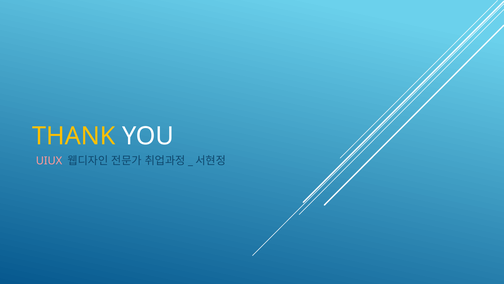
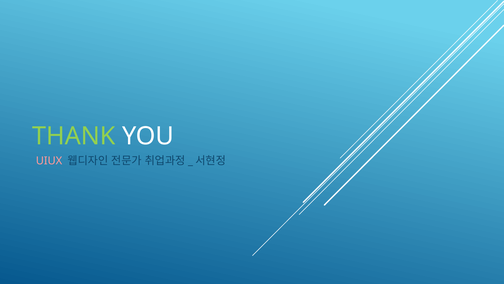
THANK colour: yellow -> light green (74, 136)
